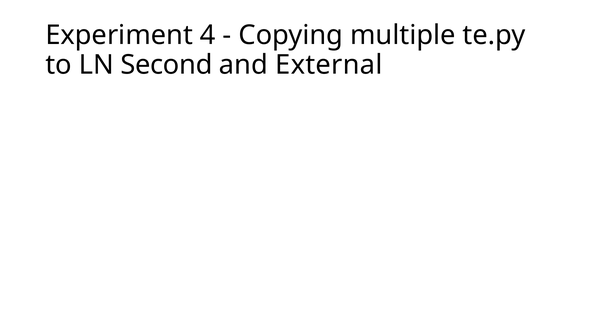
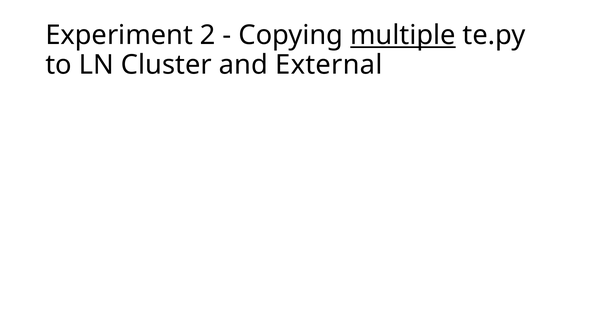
4: 4 -> 2 (208, 35)
multiple underline: none -> present (403, 35)
Second: Second -> Cluster (166, 65)
